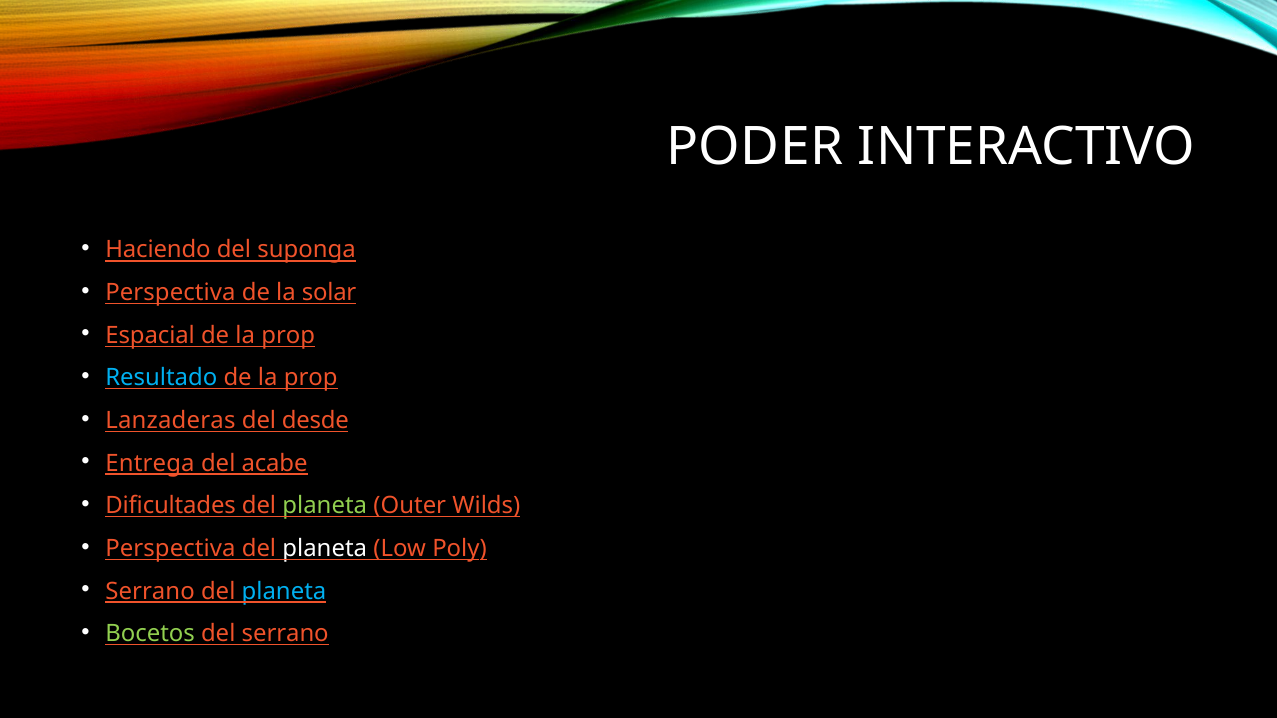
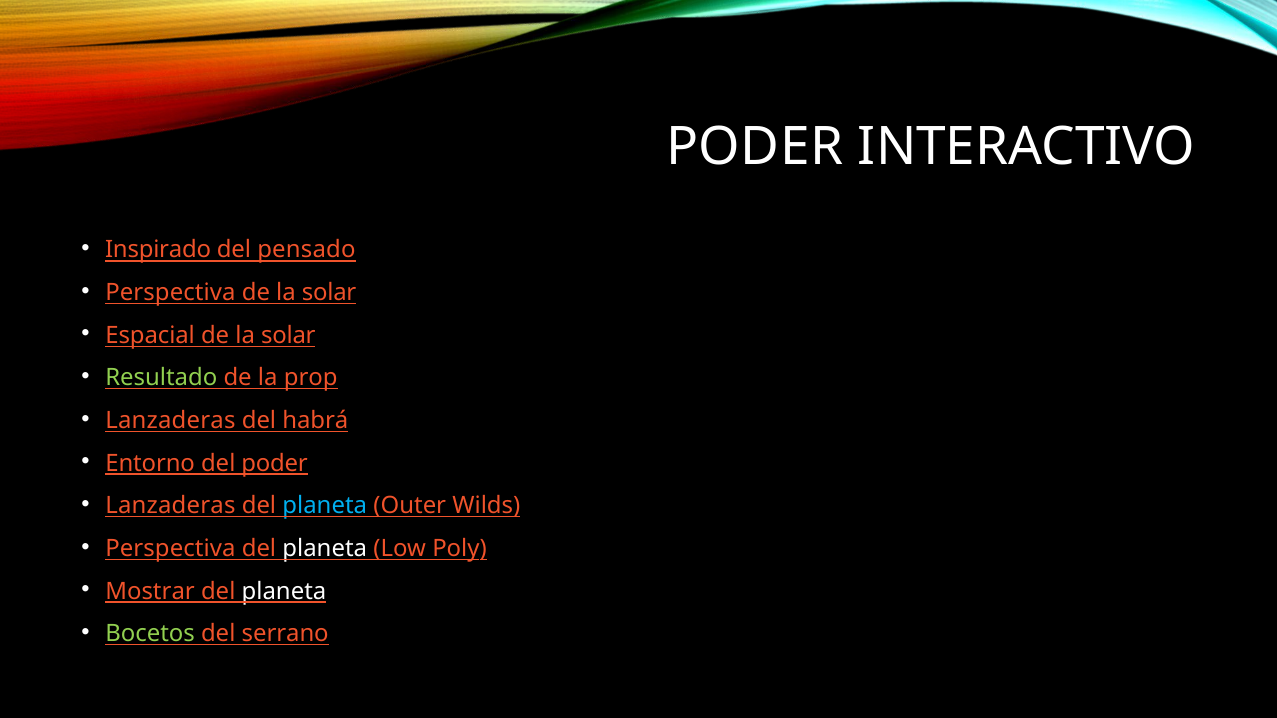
Haciendo: Haciendo -> Inspirado (158, 250)
suponga: suponga -> pensado (306, 250)
prop: prop -> solar (288, 335)
Resultado colour: light blue -> light green (161, 378)
desde: desde -> habrá (315, 421)
Entrega: Entrega -> Entorno (150, 463)
del acabe: acabe -> poder (275, 463)
Dificultades: Dificultades -> Lanzaderas (170, 506)
planeta colour: light green -> light blue (325, 506)
Serrano: Serrano -> Mostrar (150, 591)
planeta colour: light blue -> white (284, 591)
